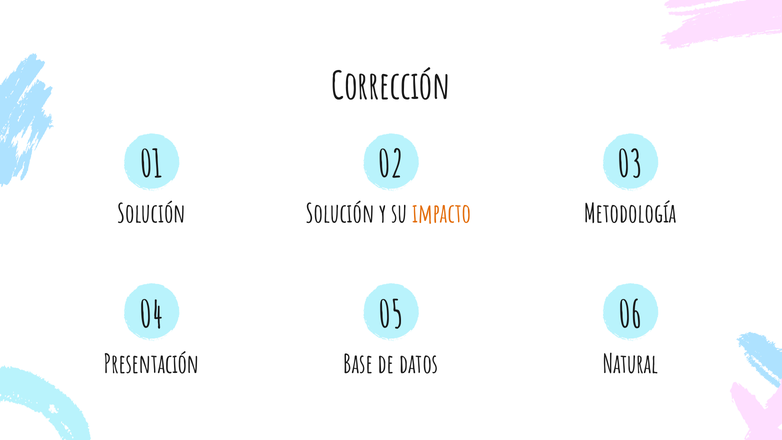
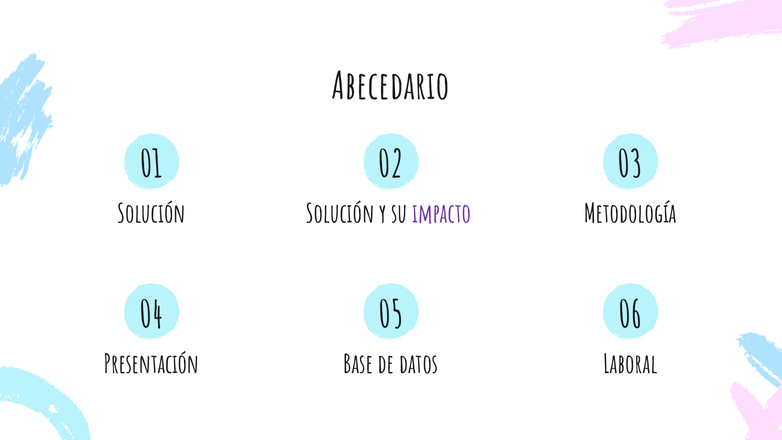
Corrección: Corrección -> Abecedario (391, 87)
impacto colour: orange -> purple (442, 214)
Natural: Natural -> Laboral (630, 365)
